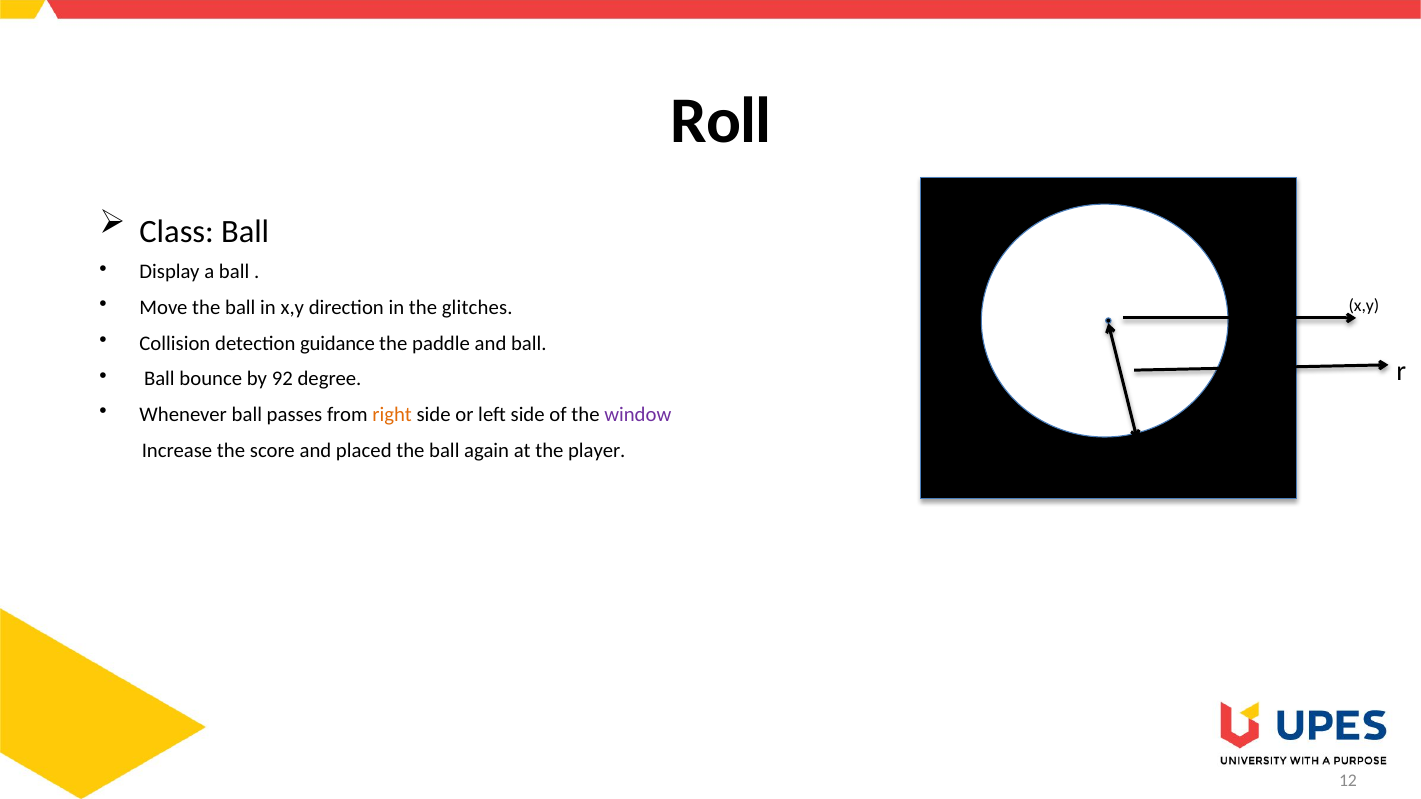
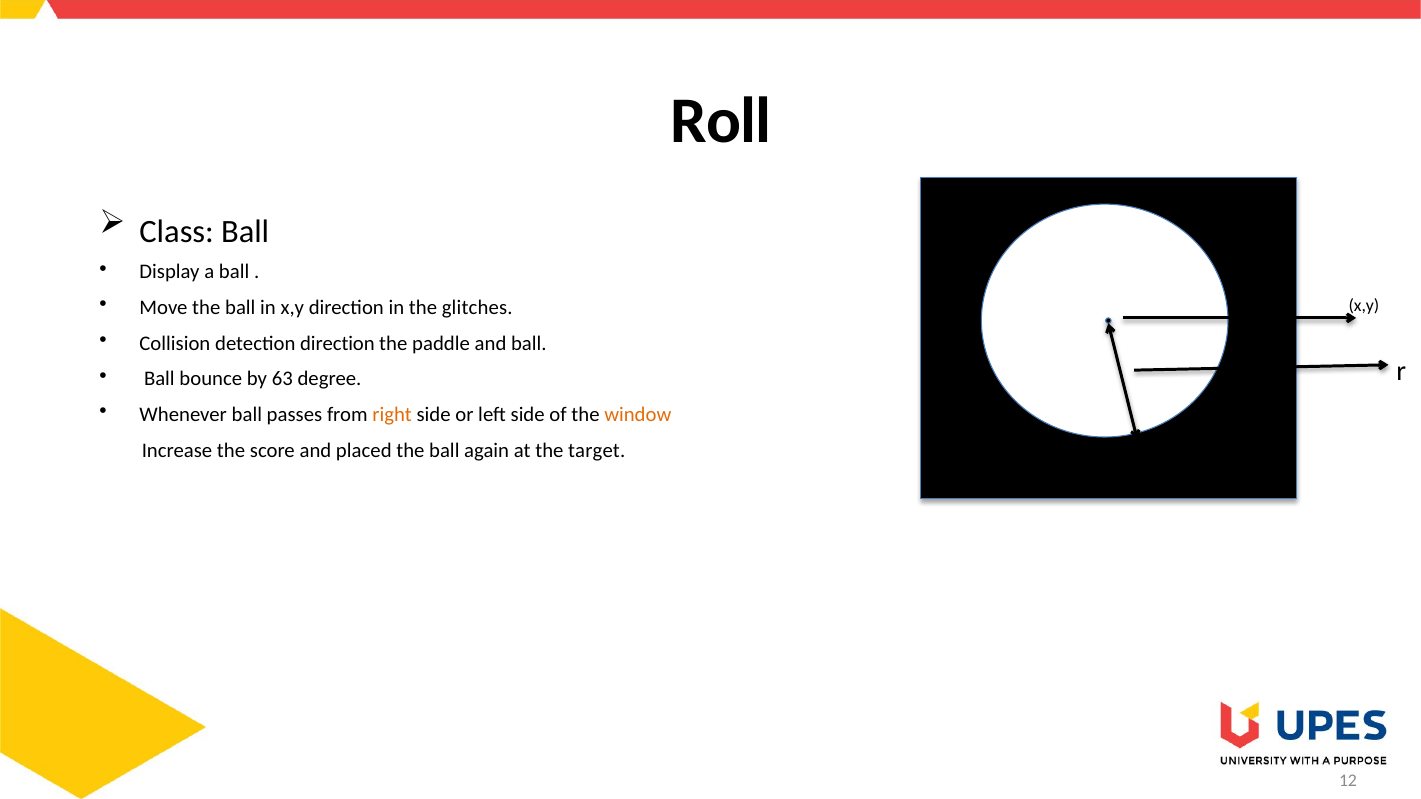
detection guidance: guidance -> direction (337, 343)
92: 92 -> 63 (282, 379)
window colour: purple -> orange (638, 415)
player: player -> target (597, 450)
